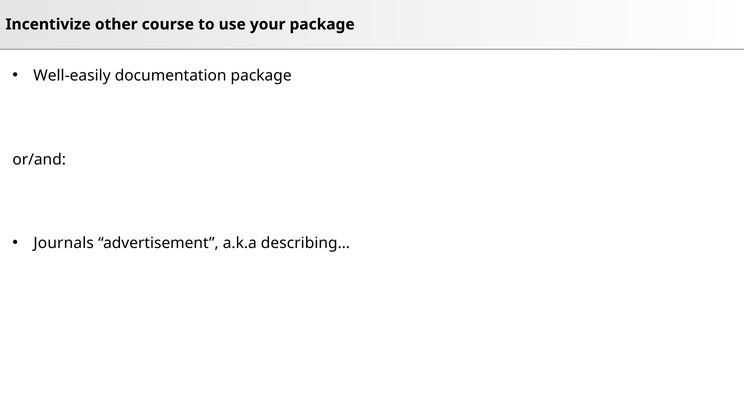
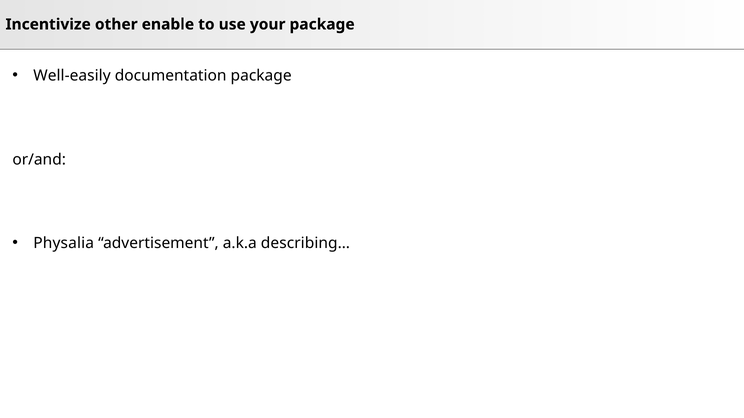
course: course -> enable (168, 24)
Journals: Journals -> Physalia (64, 243)
